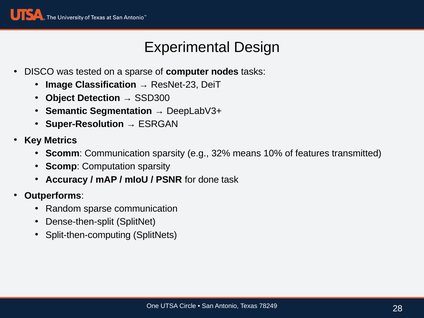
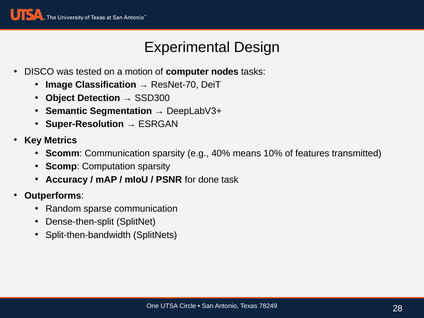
a sparse: sparse -> motion (139, 72)
ResNet-23: ResNet-23 -> ResNet-70 (175, 85)
32%: 32% -> 40% (221, 153)
Split-then-computing: Split-then-computing -> Split-then-bandwidth (88, 235)
